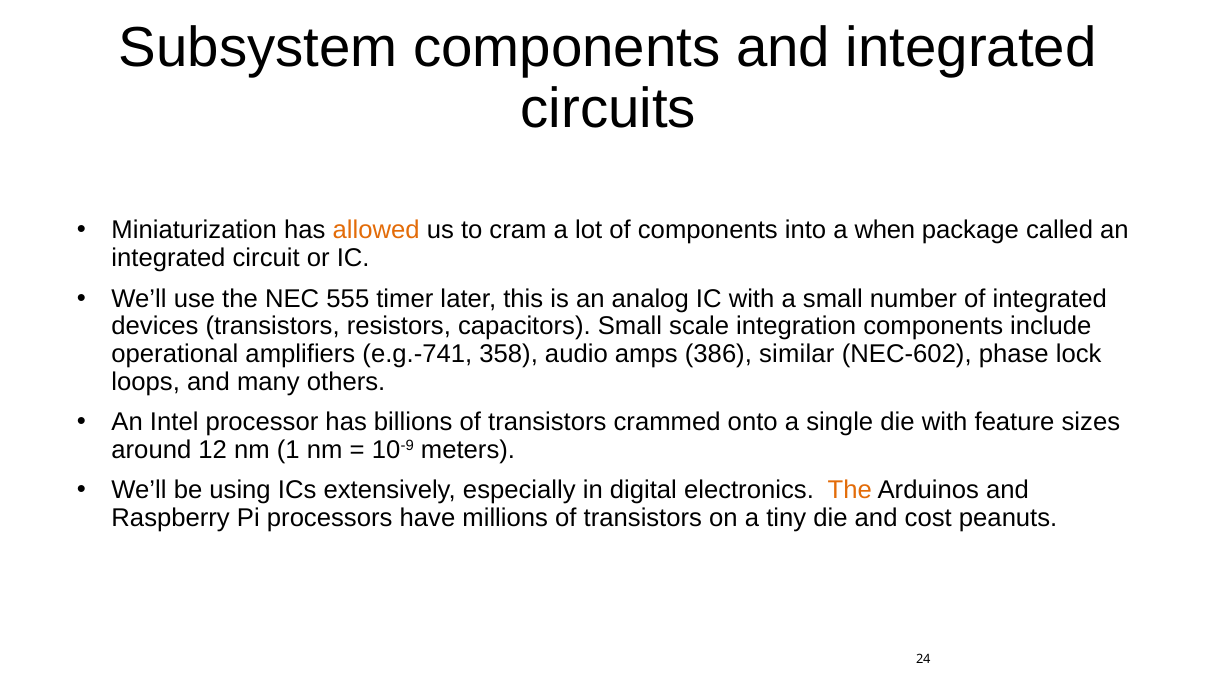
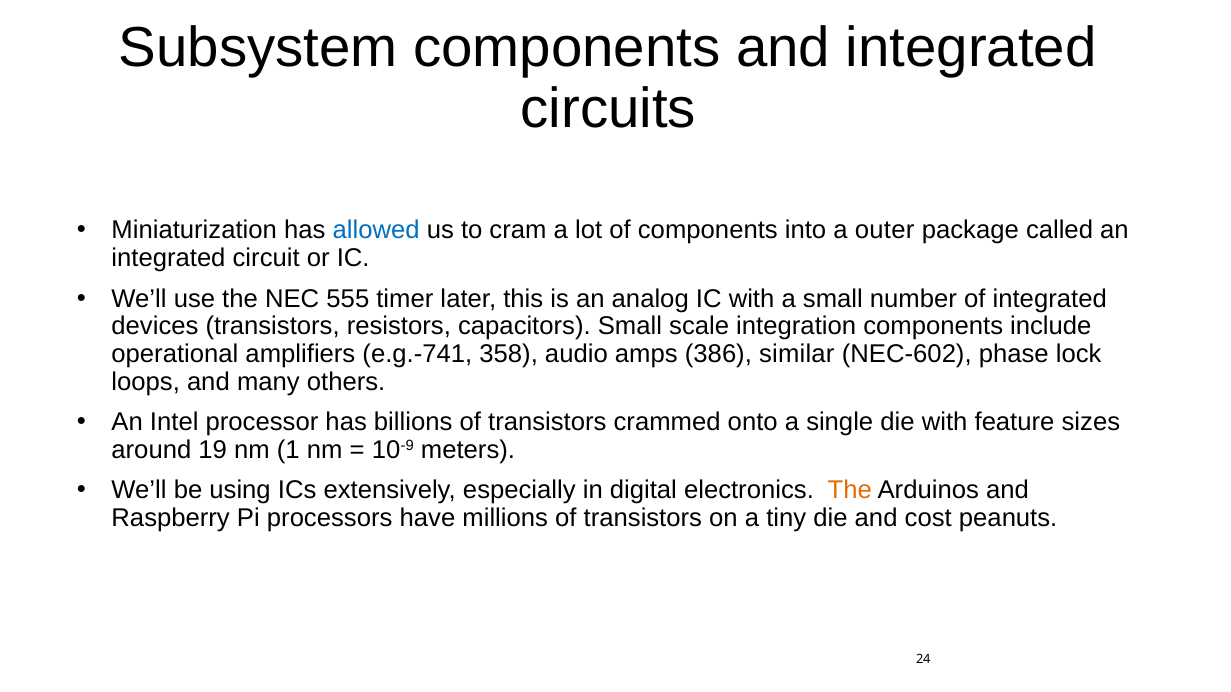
allowed colour: orange -> blue (376, 231)
when: when -> outer (885, 231)
12: 12 -> 19 (213, 450)
